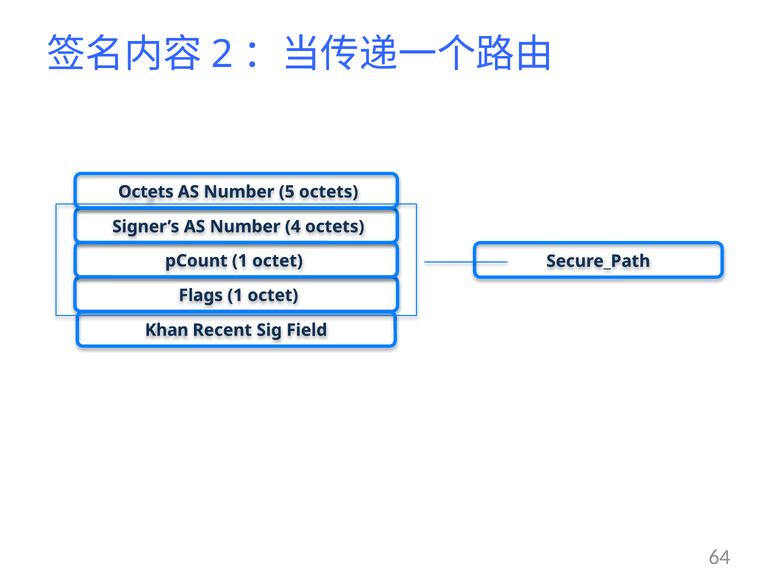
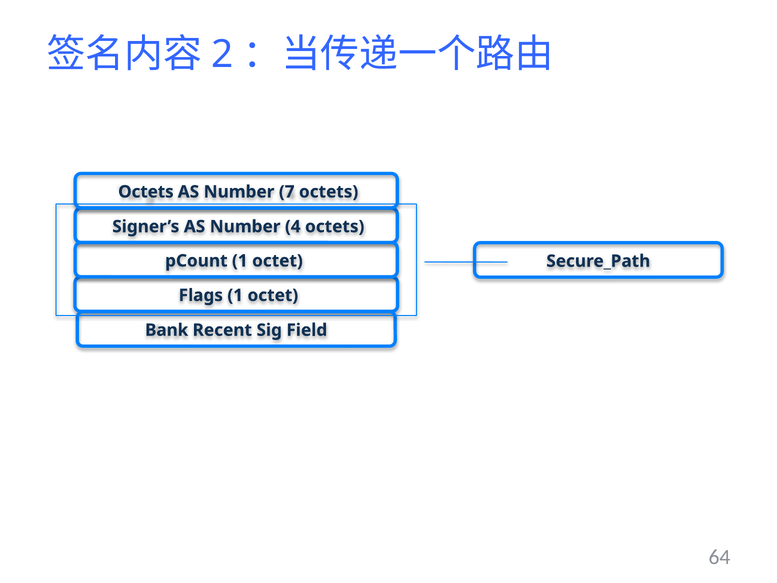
5: 5 -> 7 (287, 192)
Khan: Khan -> Bank (167, 330)
